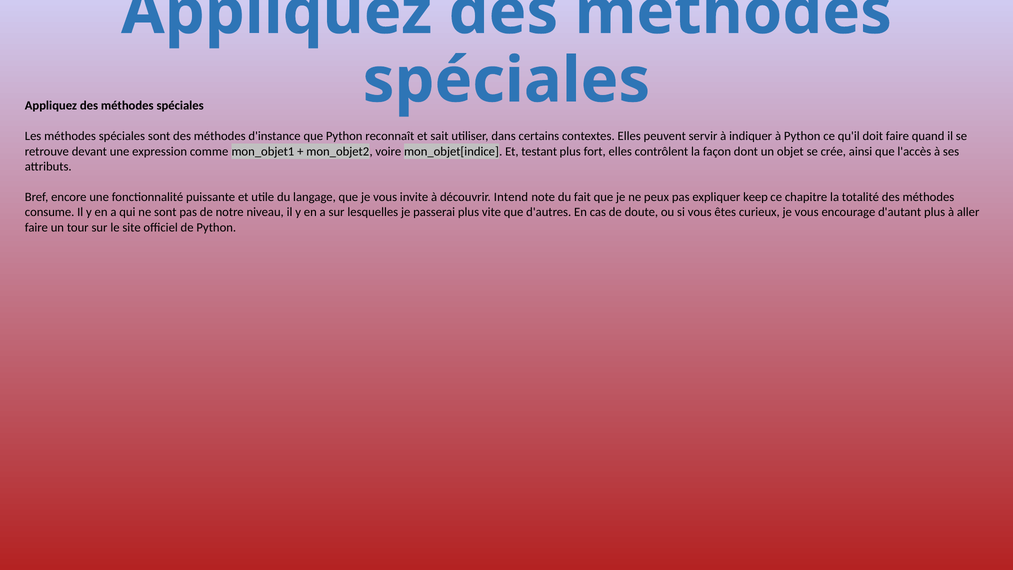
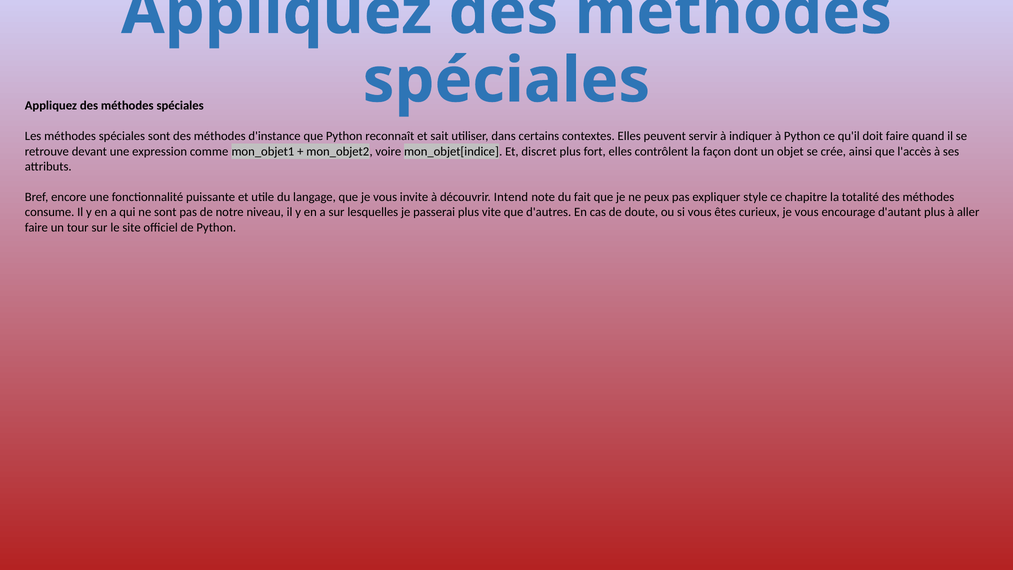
testant: testant -> discret (539, 151)
keep: keep -> style (755, 197)
